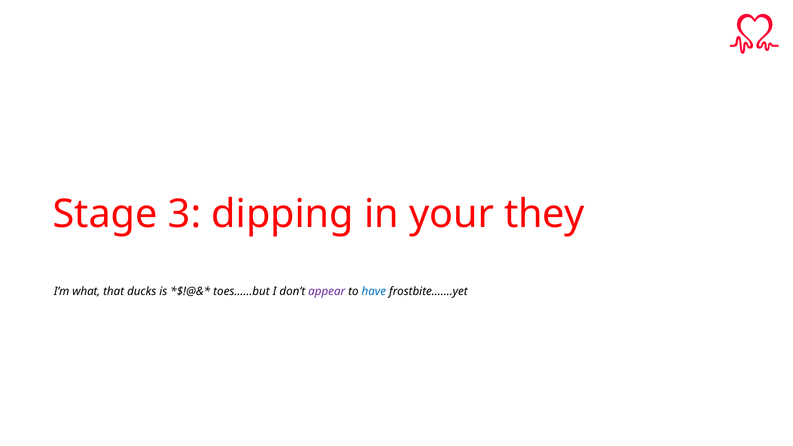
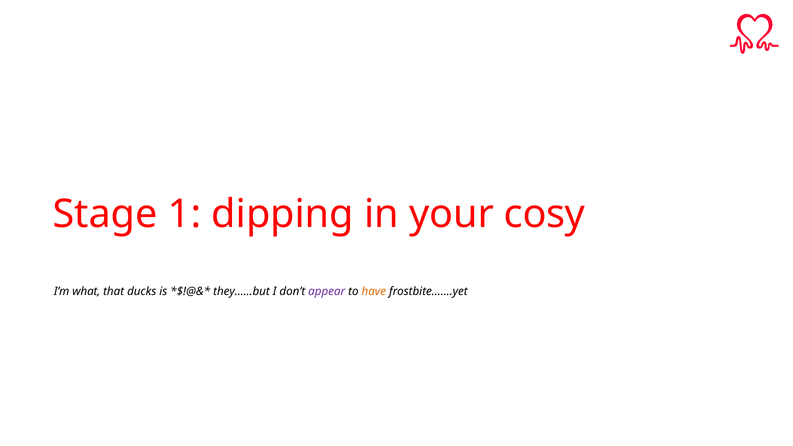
3: 3 -> 1 (185, 214)
they: they -> cosy (544, 214)
toes……but: toes……but -> they……but (241, 292)
have colour: blue -> orange (374, 292)
